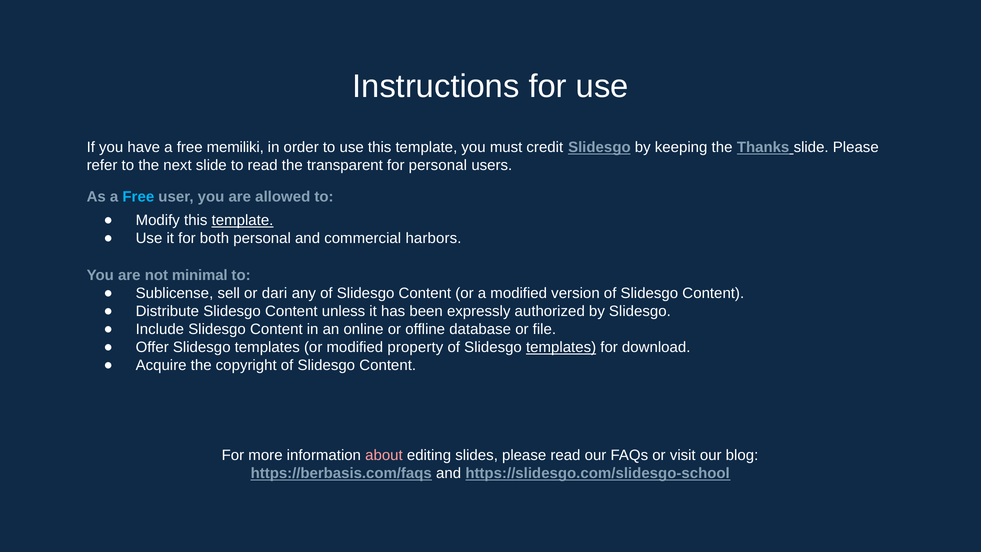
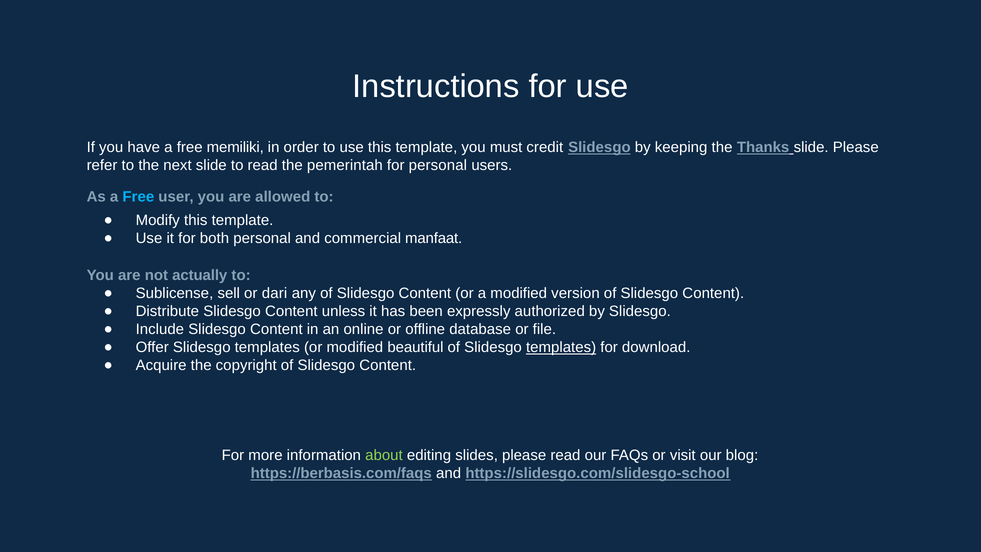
transparent: transparent -> pemerintah (345, 165)
template underline: present -> none (243, 220)
harbors: harbors -> manfaat (434, 238)
minimal: minimal -> actually (200, 275)
property: property -> beautiful (415, 347)
about colour: pink -> light green (384, 455)
